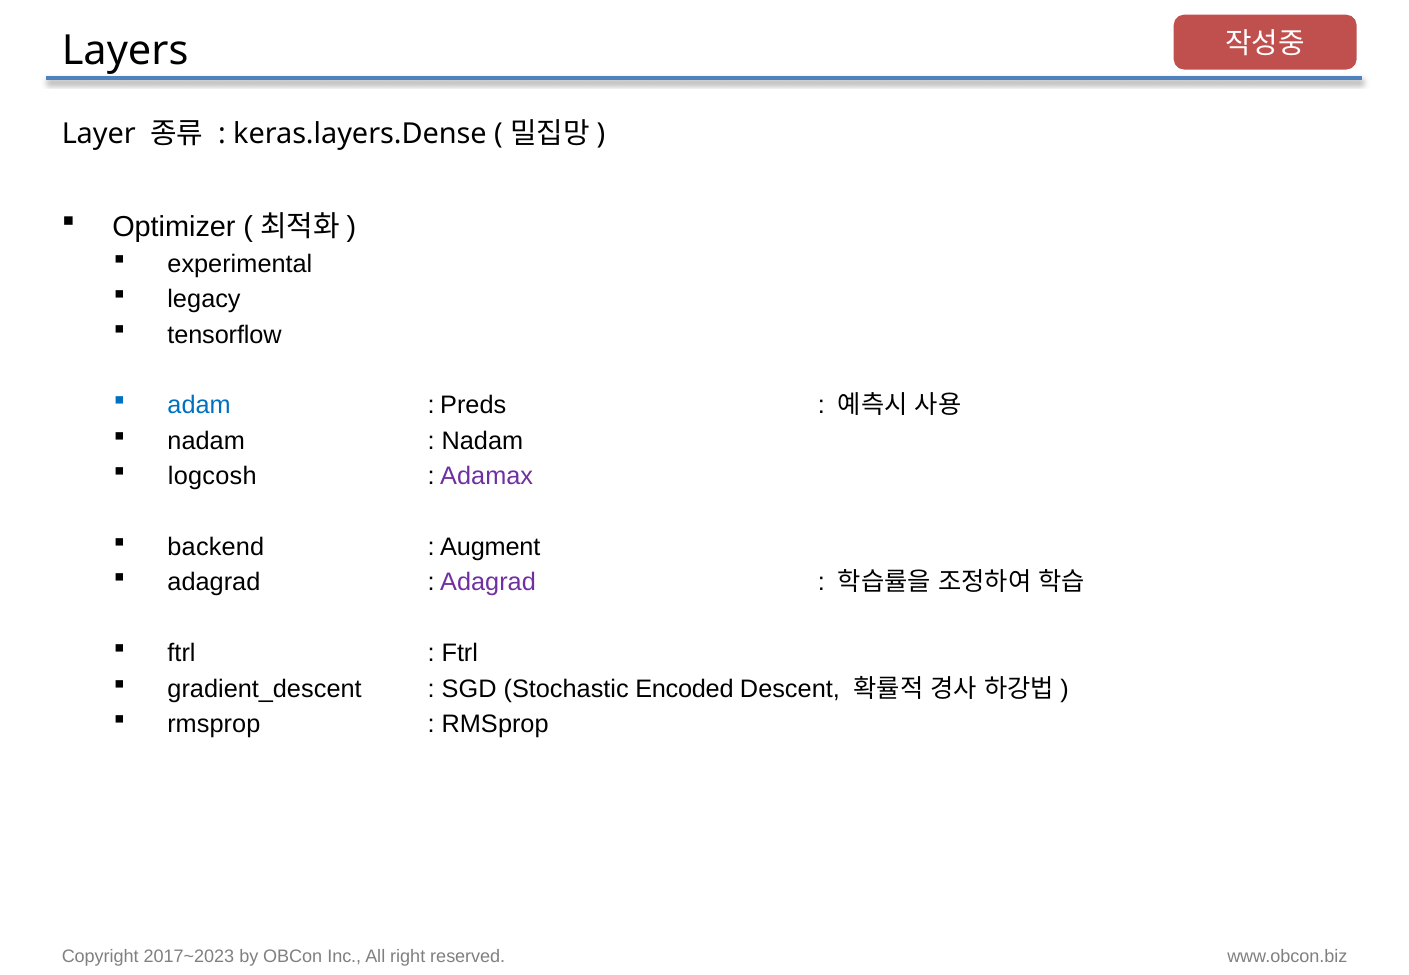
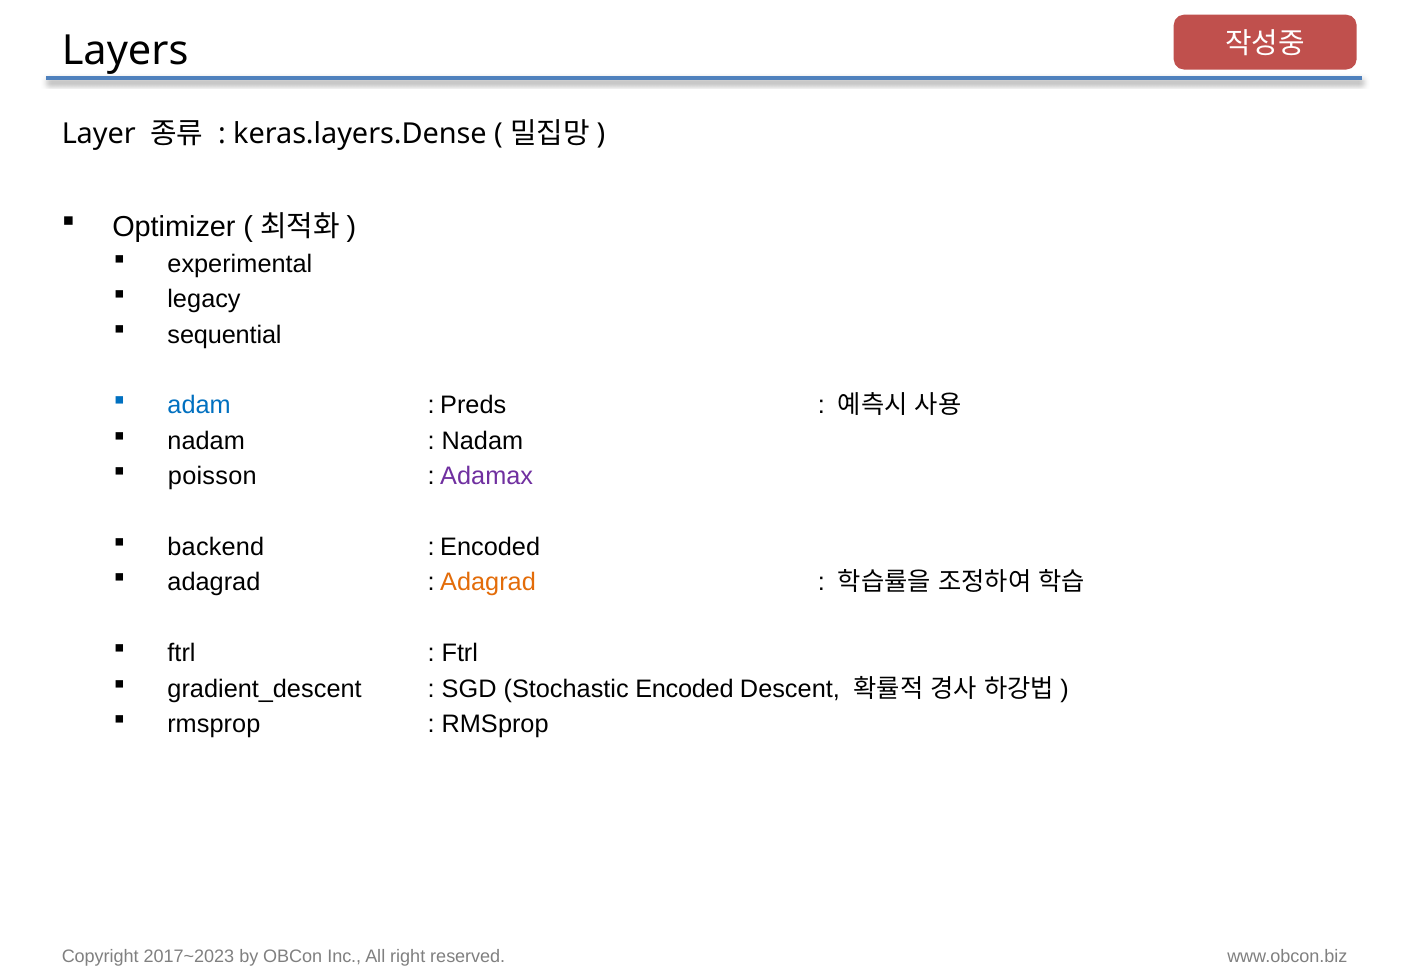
tensorflow: tensorflow -> sequential (225, 335)
logcosh: logcosh -> poisson (212, 477)
Augment: Augment -> Encoded (490, 547)
Adagrad colour: purple -> orange (488, 583)
